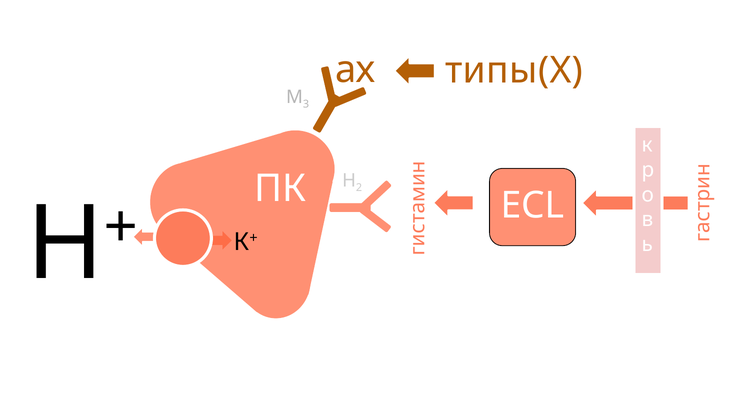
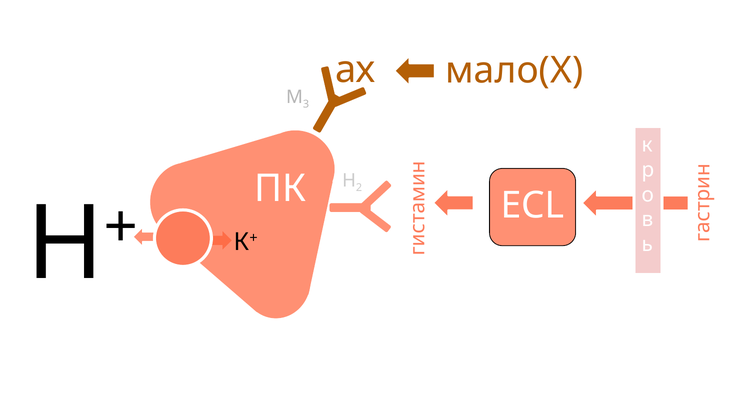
типы(X: типы(X -> мало(X (514, 71)
